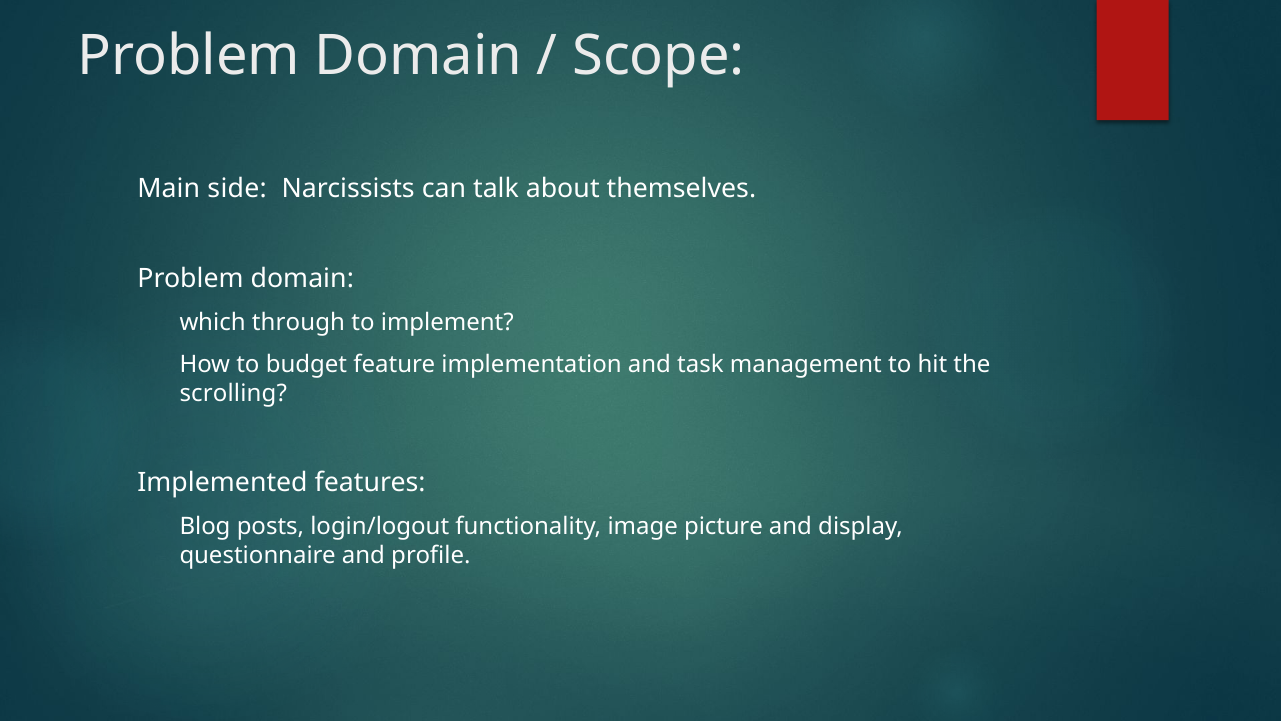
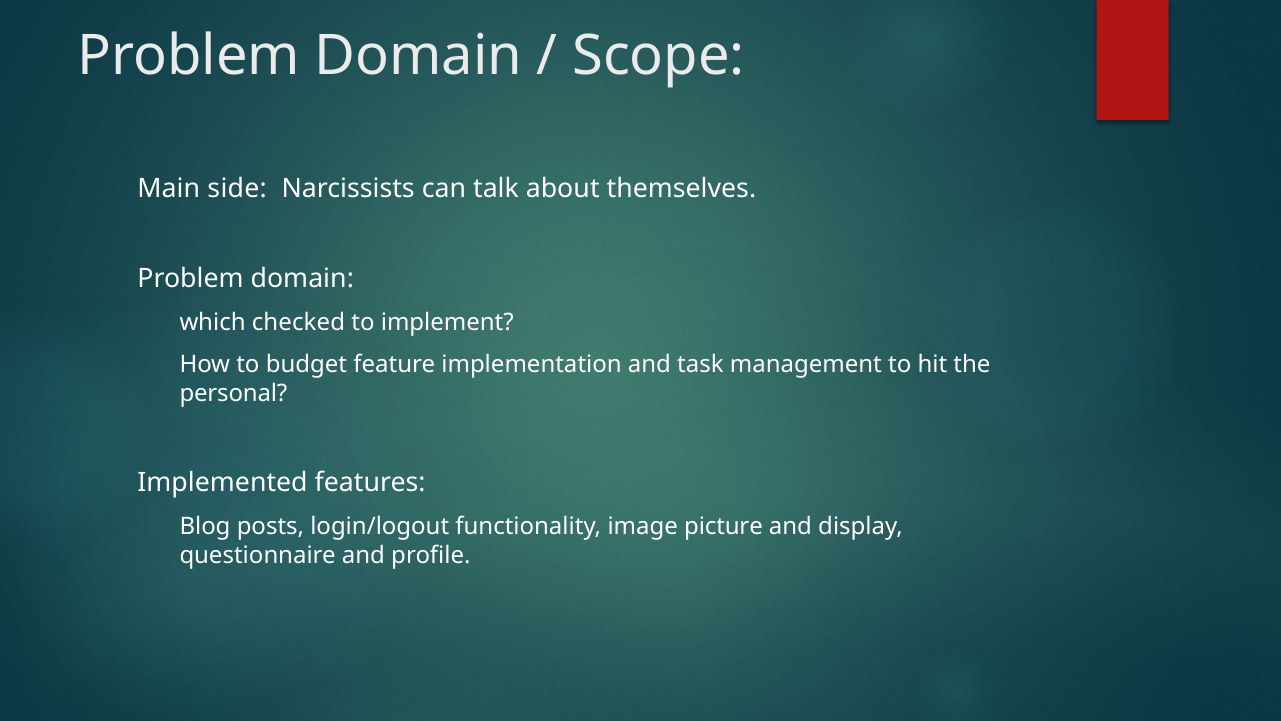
through: through -> checked (298, 323)
scrolling: scrolling -> personal (233, 394)
